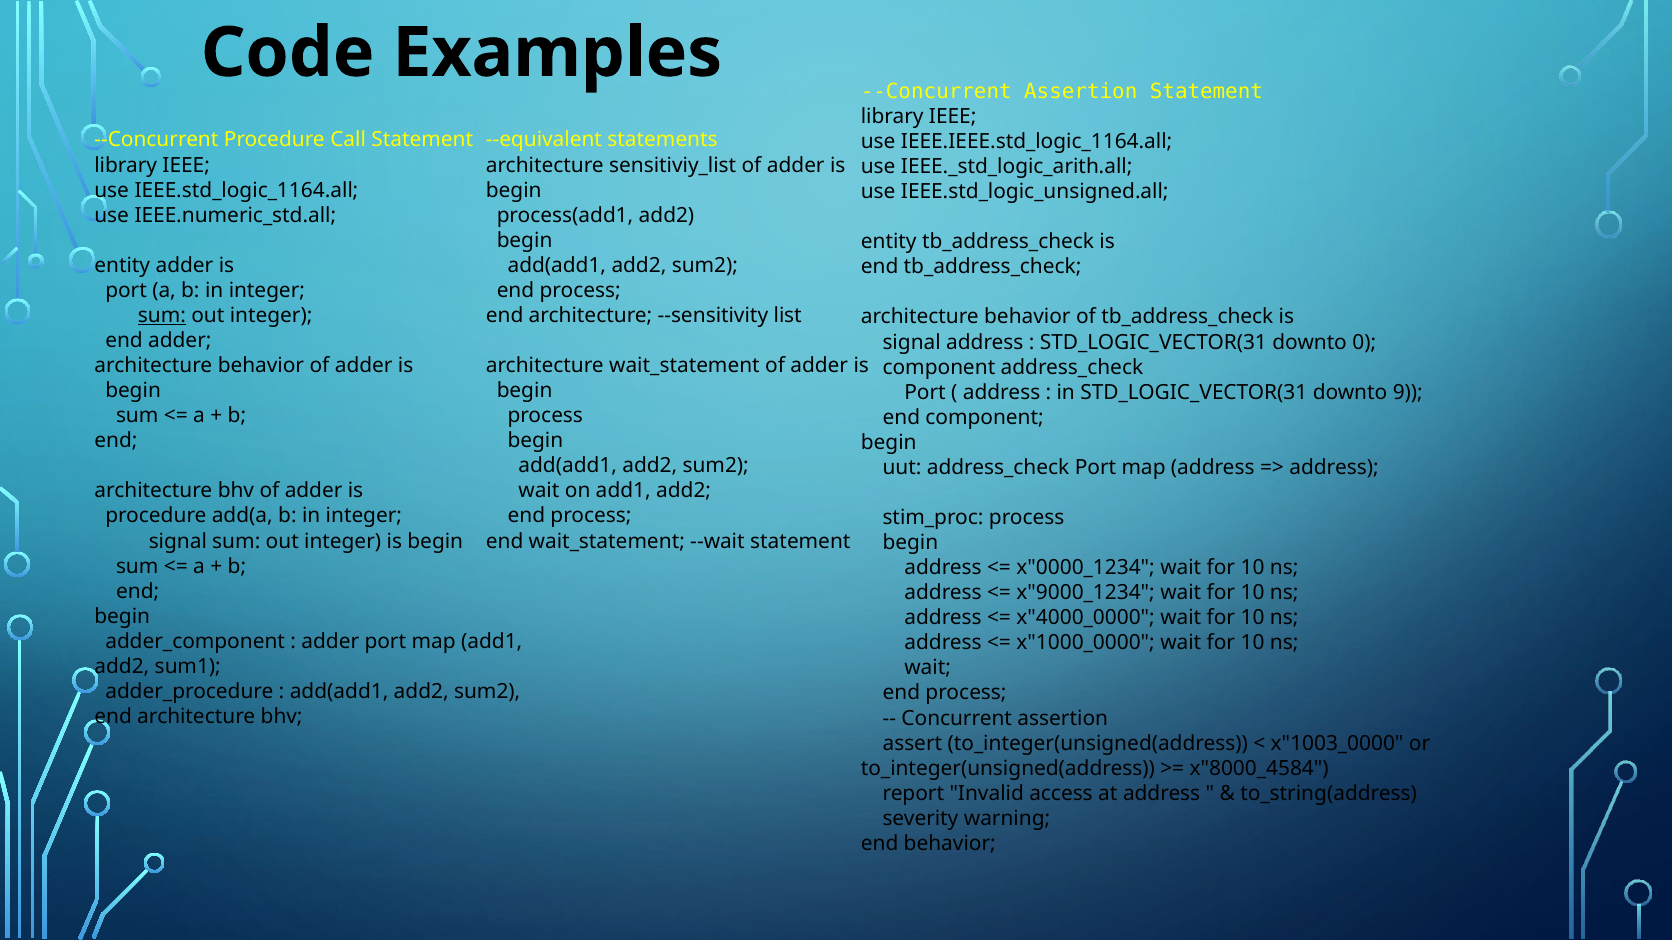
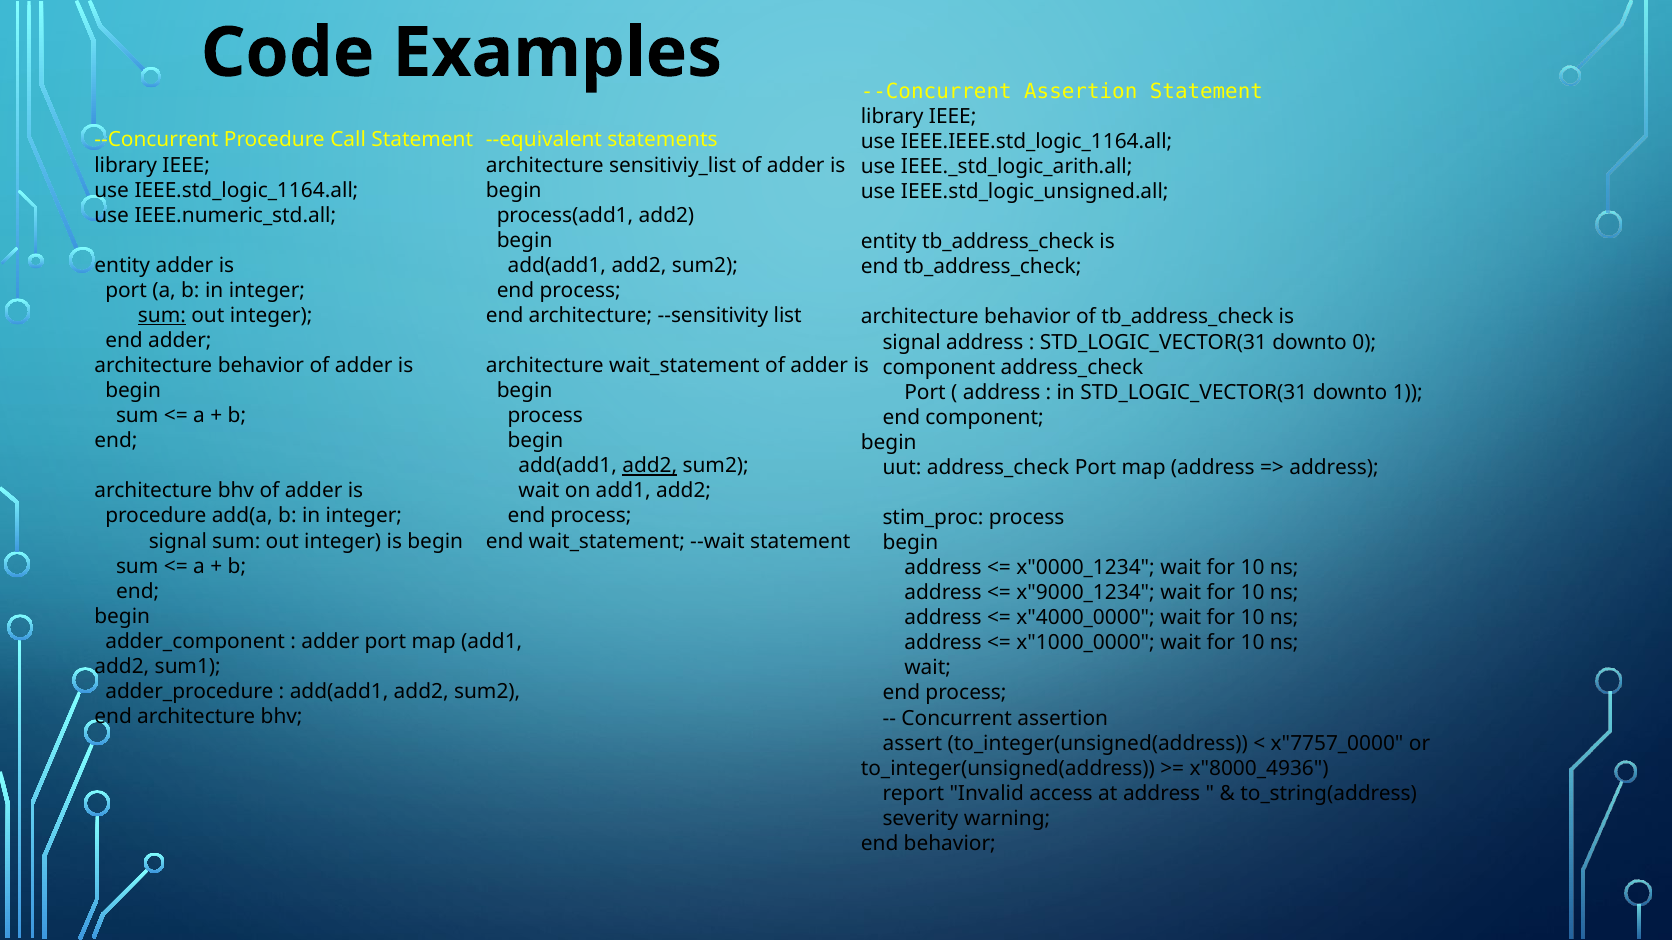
9: 9 -> 1 (1408, 392)
add2 underline: none -> present (650, 466)
x"1003_0000: x"1003_0000 -> x"7757_0000 (1337, 744)
x"8000_4584: x"8000_4584 -> x"8000_4936 (1259, 769)
